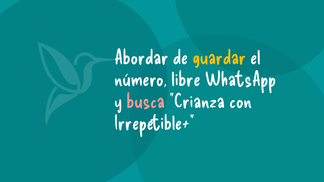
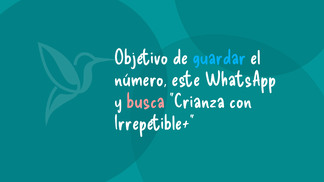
Abordar: Abordar -> Objetivo (141, 58)
guardar colour: yellow -> light blue (219, 58)
libre: libre -> este (186, 80)
